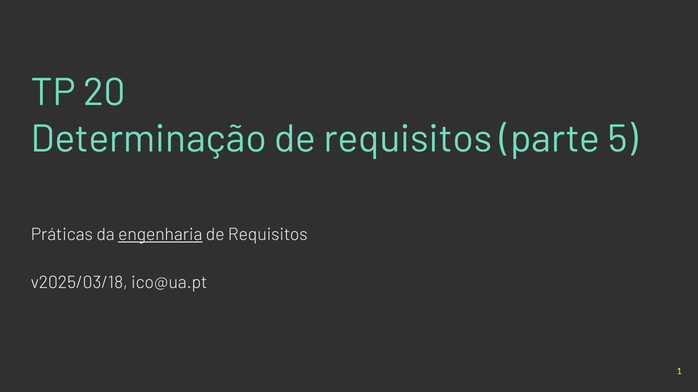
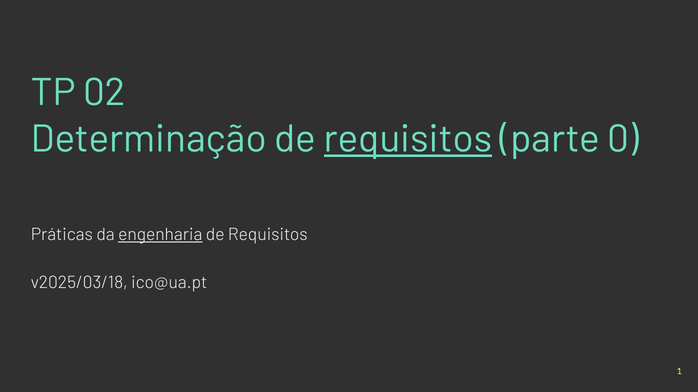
20: 20 -> 02 (105, 93)
requisitos underline: none -> present (408, 139)
5: 5 -> 0 (623, 139)
